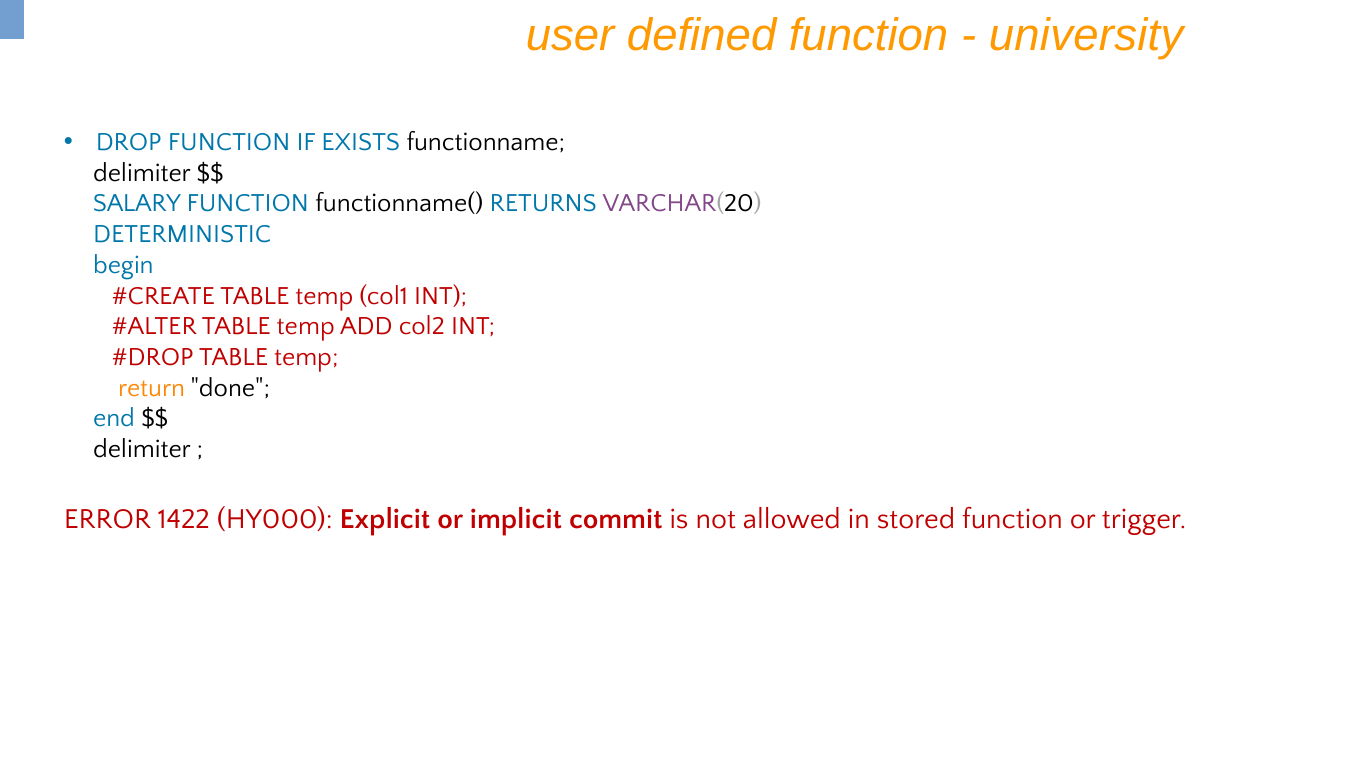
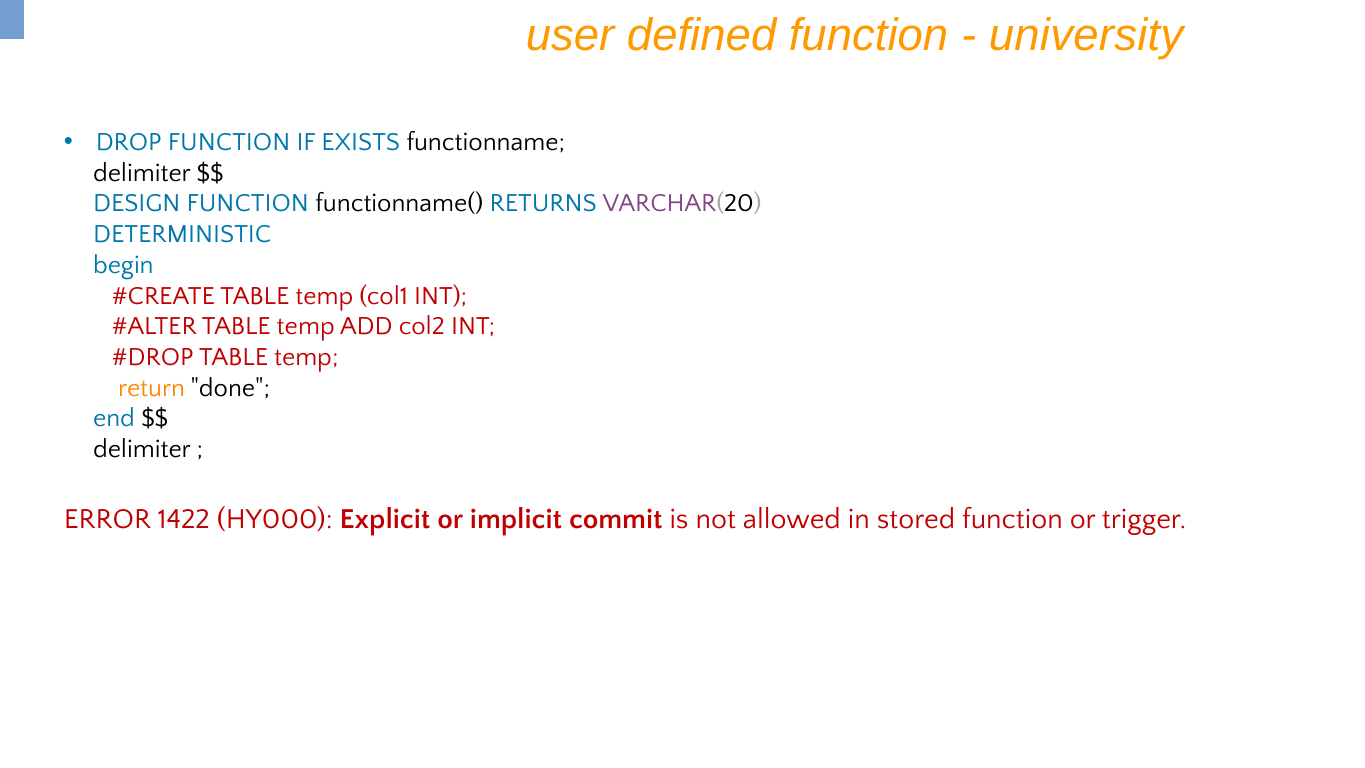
SALARY: SALARY -> DESIGN (137, 203)
